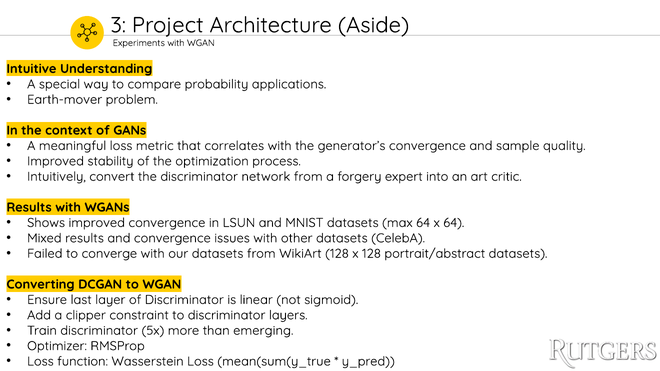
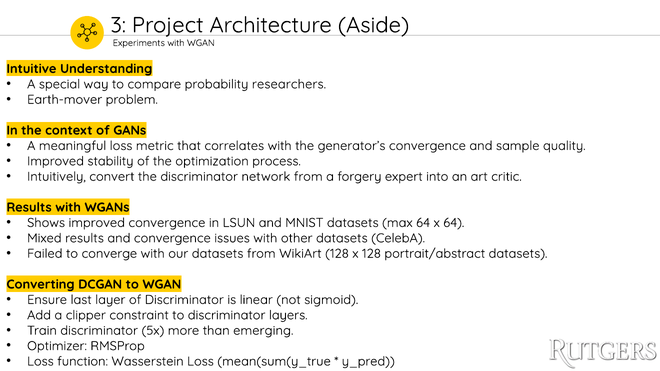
applications: applications -> researchers (289, 84)
